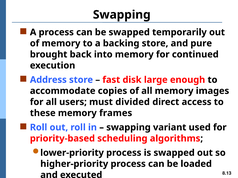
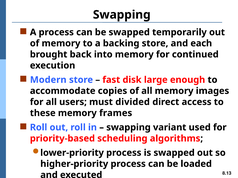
pure: pure -> each (201, 43)
Address: Address -> Modern (48, 80)
